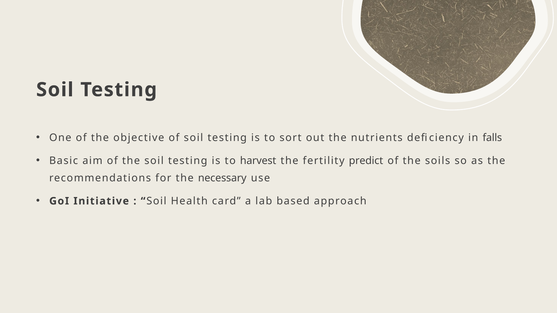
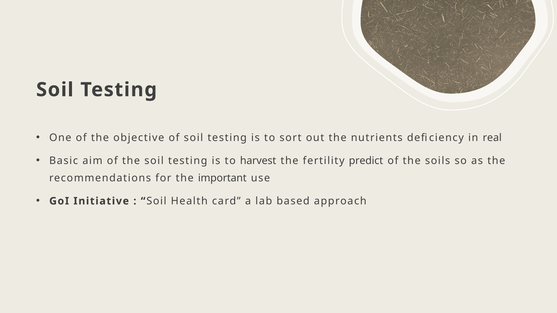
falls: falls -> real (492, 138)
necessary: necessary -> important (222, 178)
